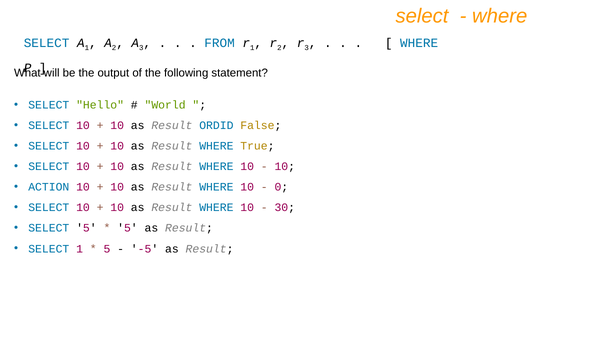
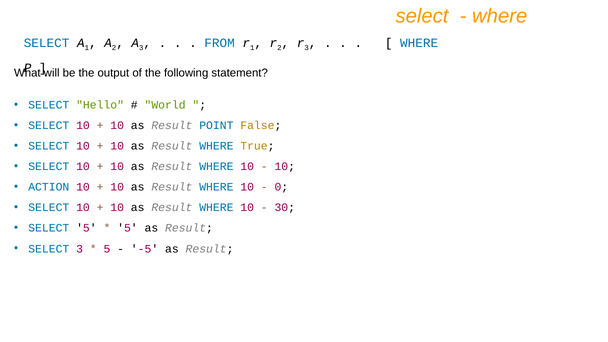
ORDID: ORDID -> POINT (216, 126)
SELECT 1: 1 -> 3 (80, 249)
